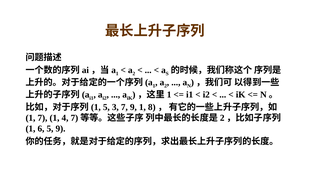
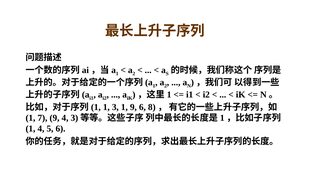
5: 5 -> 1 (106, 107)
3 7: 7 -> 1 (124, 107)
9 1: 1 -> 6 (142, 107)
7 1: 1 -> 9 (55, 118)
4 7: 7 -> 3 (74, 118)
2: 2 -> 1 (222, 118)
6: 6 -> 4 (41, 129)
5 9: 9 -> 6 (61, 129)
